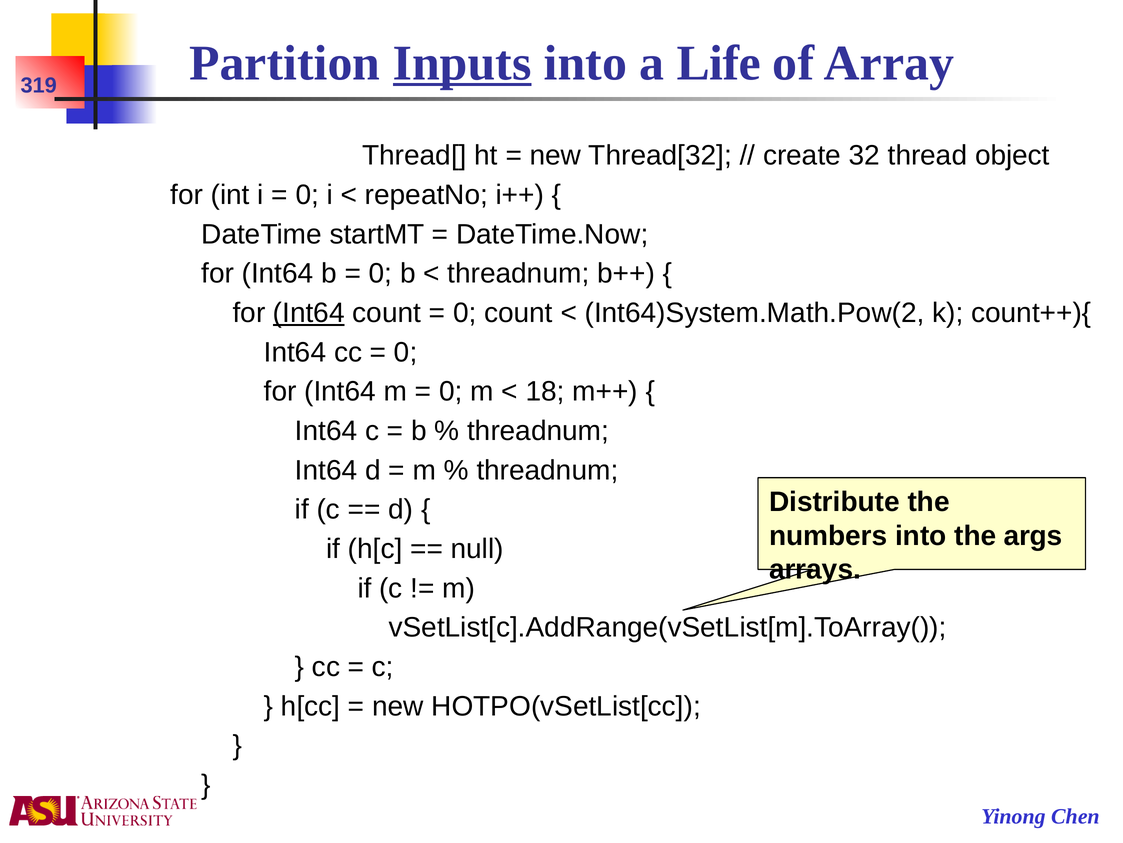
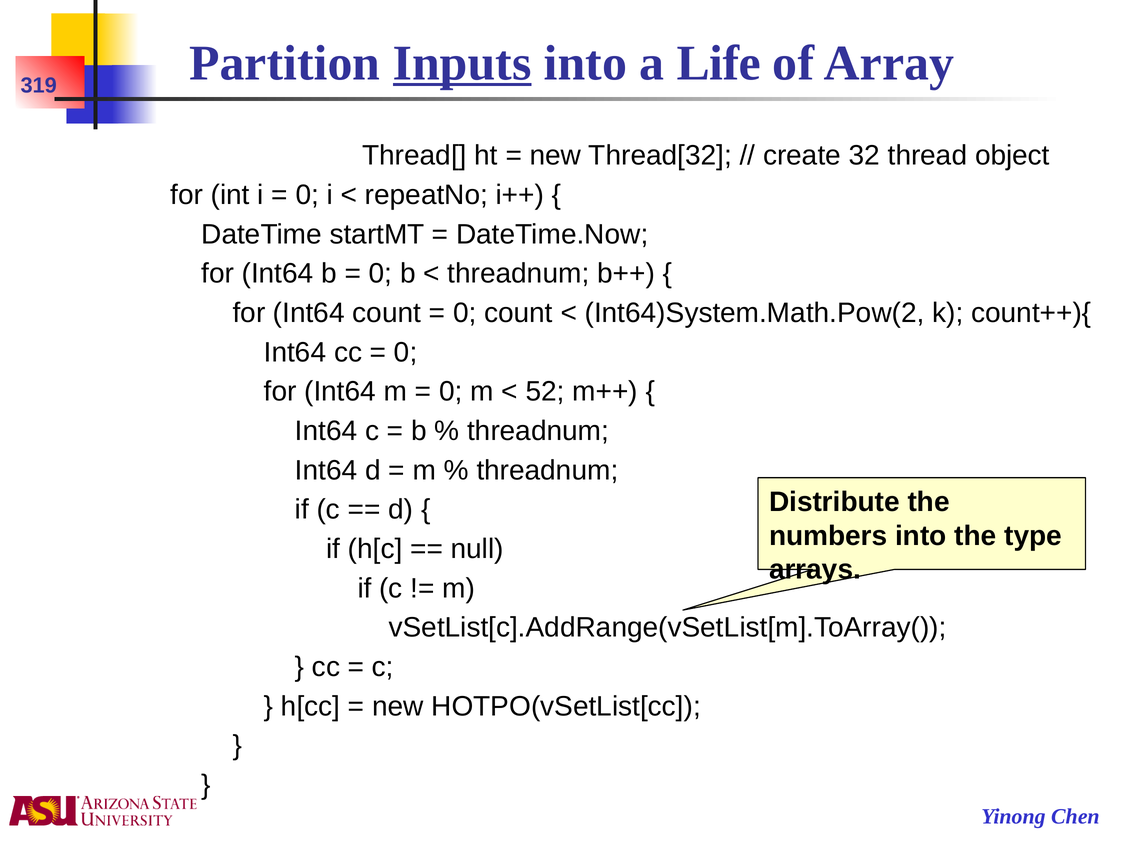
Int64 underline: present -> none (309, 313)
18: 18 -> 52 (545, 391)
args: args -> type (1033, 535)
